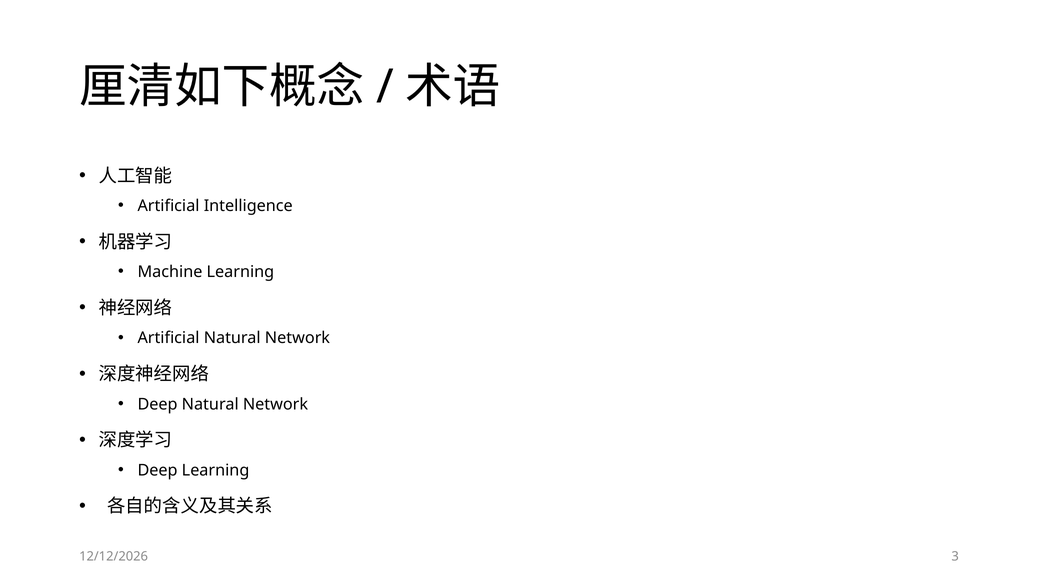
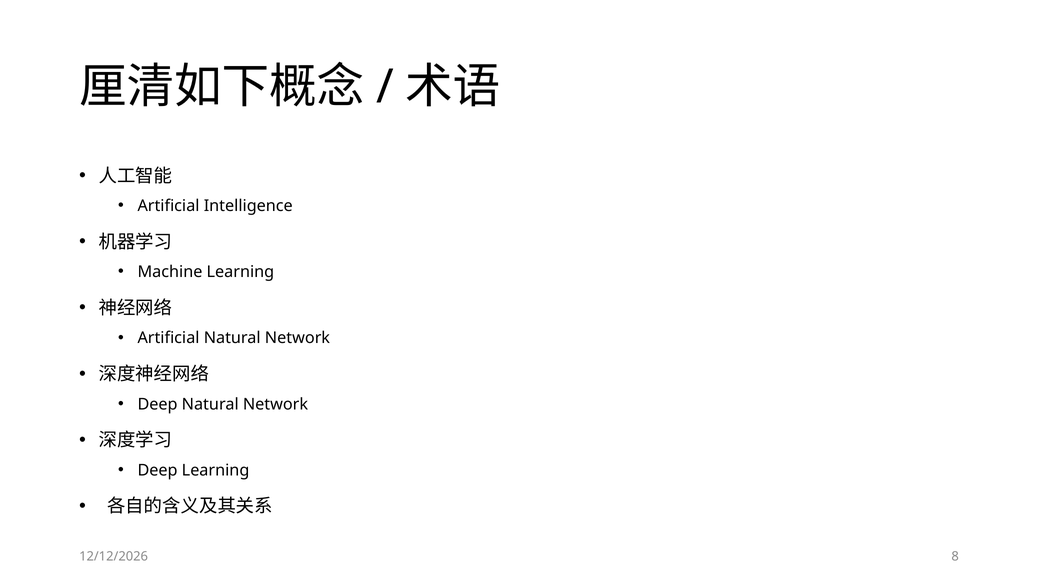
3: 3 -> 8 (955, 557)
